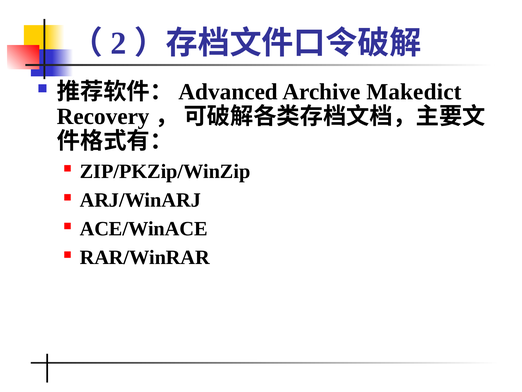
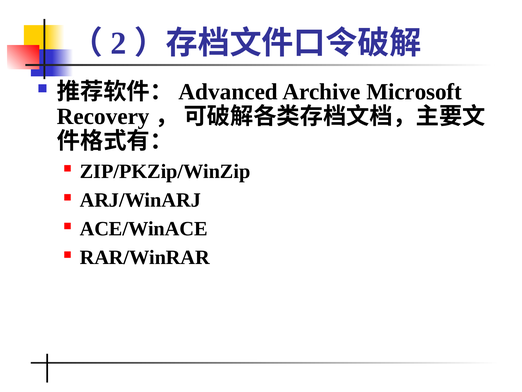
Makedict: Makedict -> Microsoft (414, 92)
